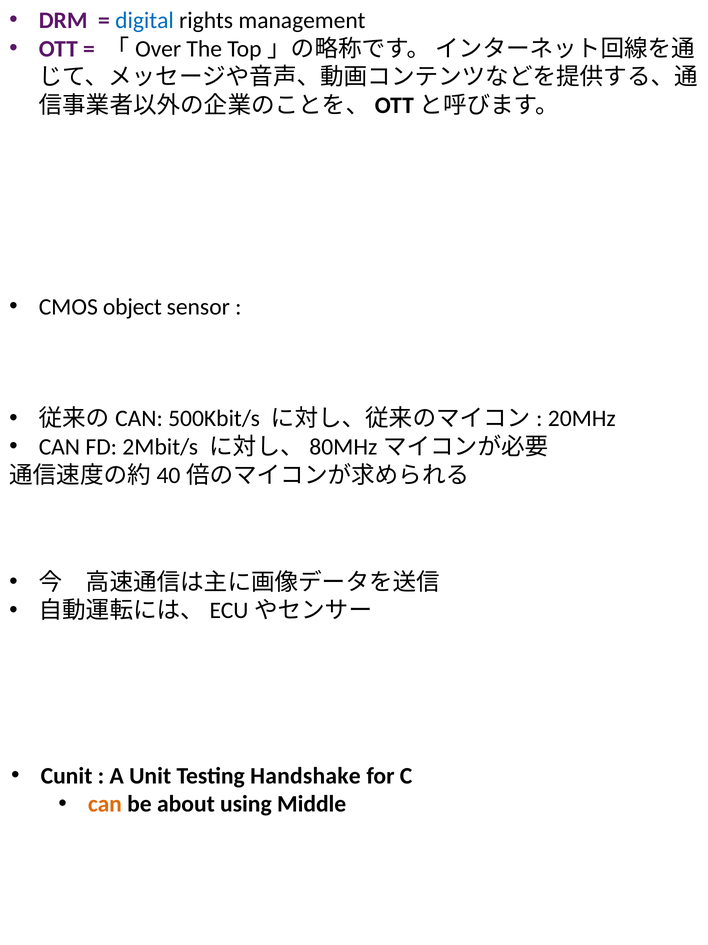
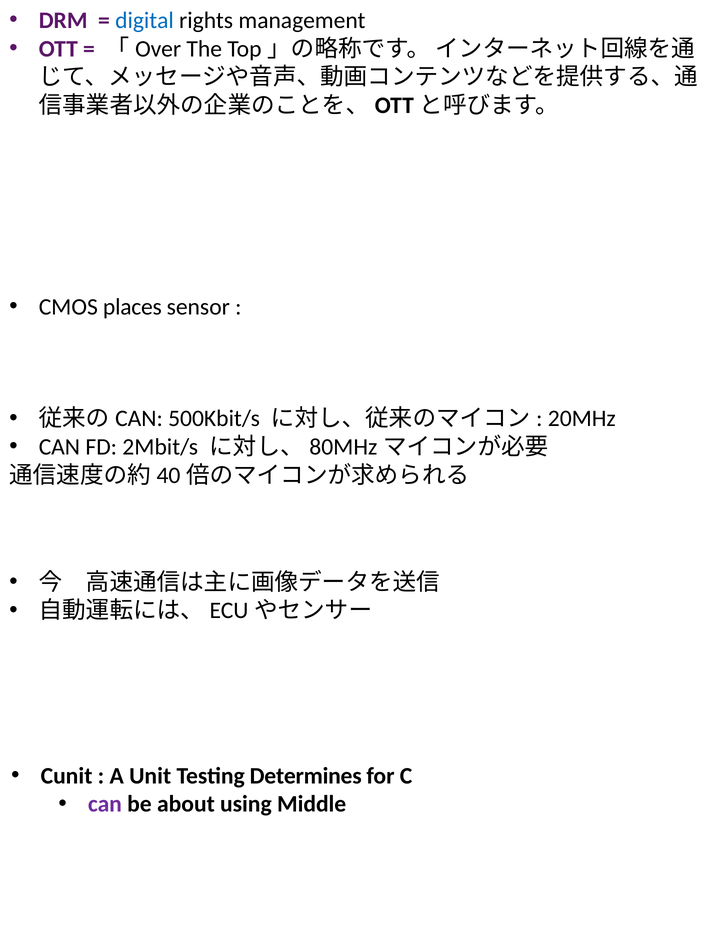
object: object -> places (132, 307)
Handshake: Handshake -> Determines (306, 775)
can colour: orange -> purple (105, 803)
